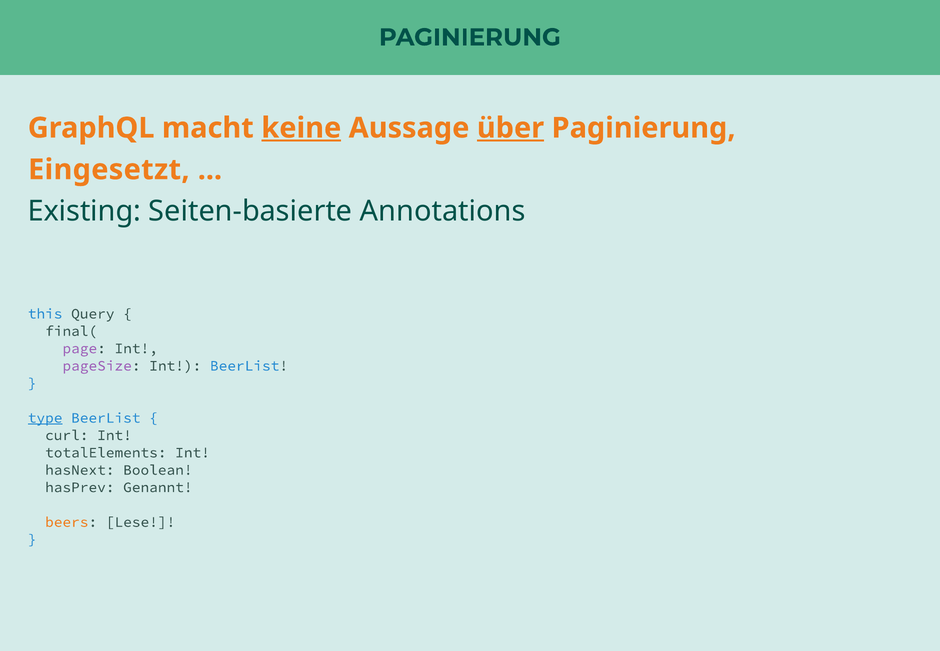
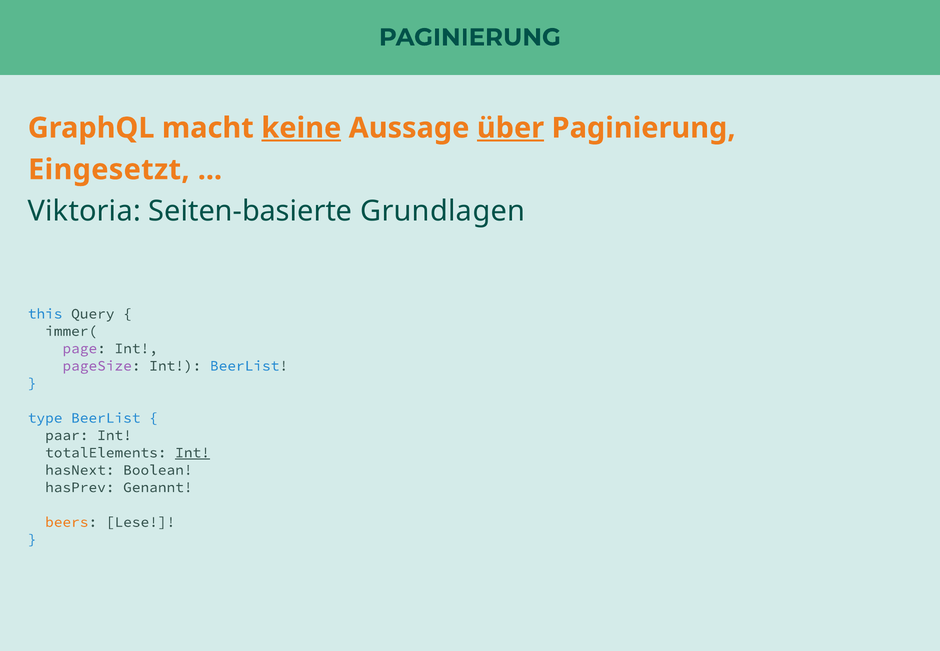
Existing: Existing -> Viktoria (84, 211)
Annotations: Annotations -> Grundlagen (443, 211)
final(: final( -> immer( (71, 331)
type underline: present -> none (45, 418)
curl: curl -> paar (67, 435)
Int underline: none -> present (193, 452)
